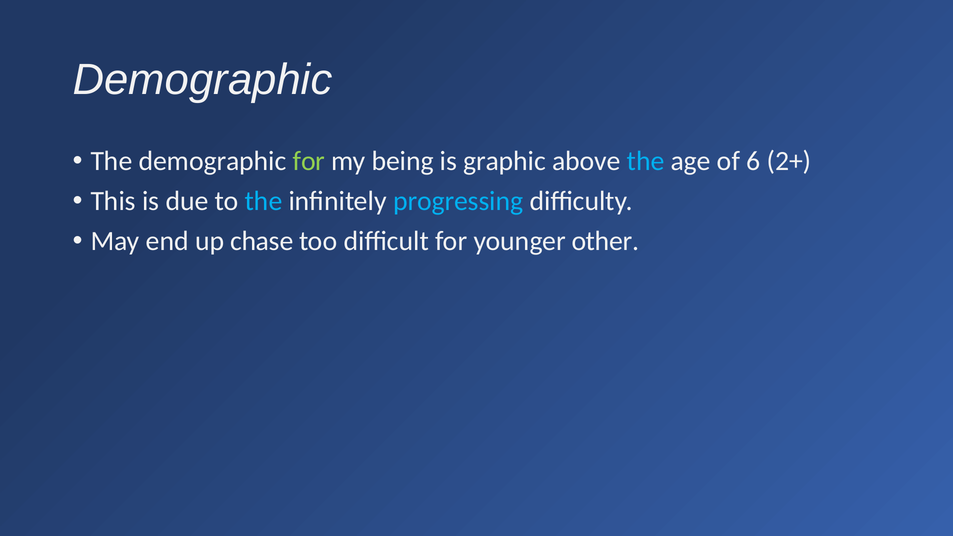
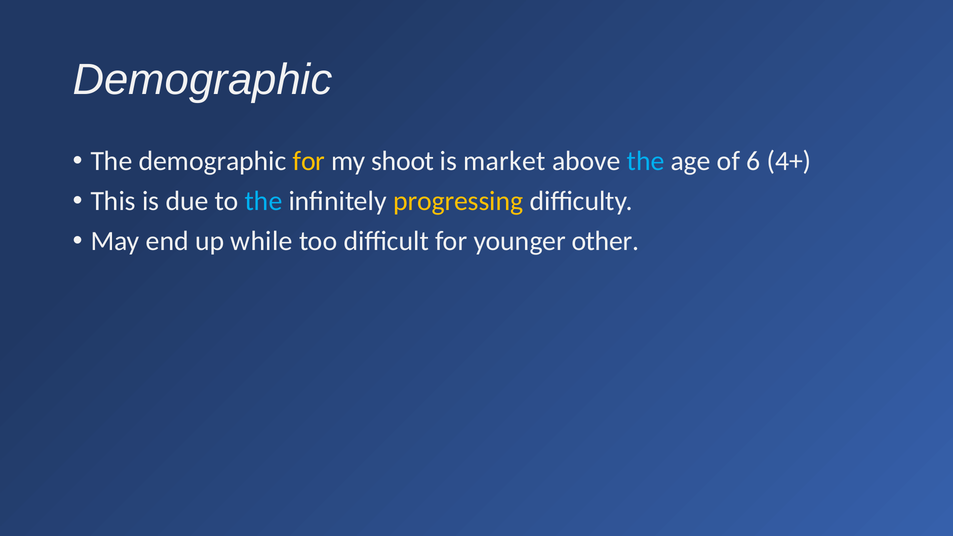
for colour: light green -> yellow (309, 161)
being: being -> shoot (403, 161)
graphic: graphic -> market (504, 161)
2+: 2+ -> 4+ (789, 161)
progressing colour: light blue -> yellow (458, 201)
chase: chase -> while (261, 241)
